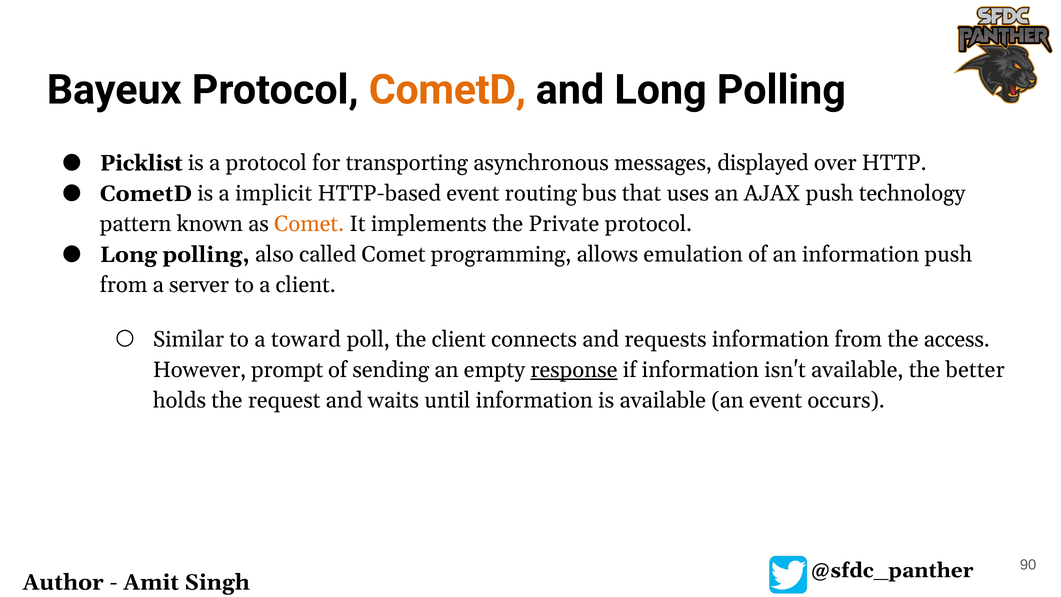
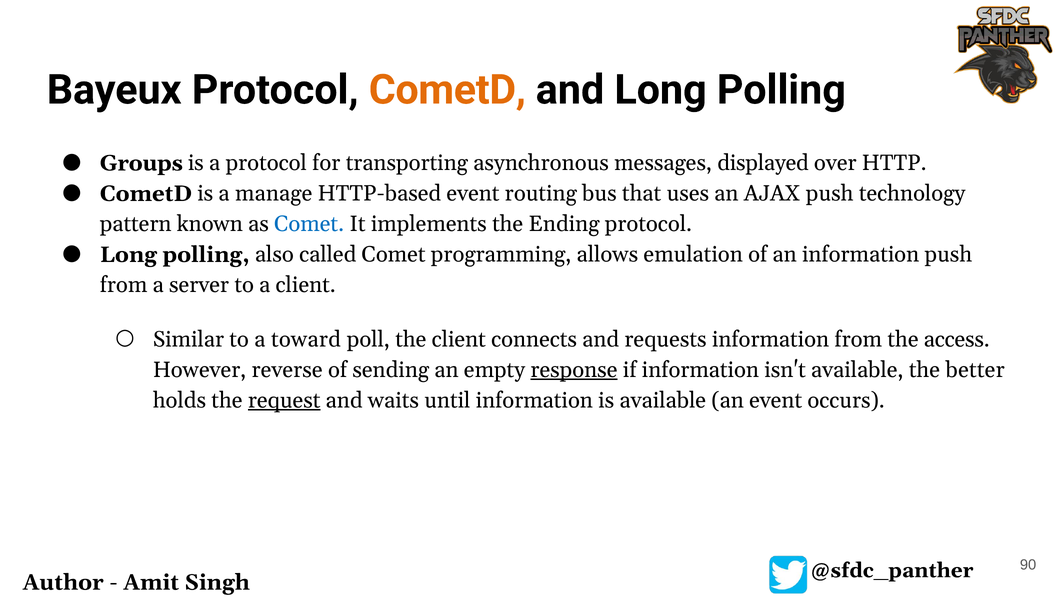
Picklist: Picklist -> Groups (141, 163)
implicit: implicit -> manage (274, 194)
Comet colour: orange -> blue (309, 224)
Private: Private -> Ending (564, 224)
prompt: prompt -> reverse (287, 370)
request underline: none -> present (284, 400)
